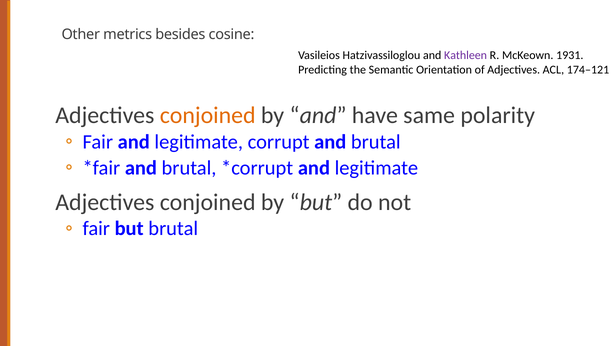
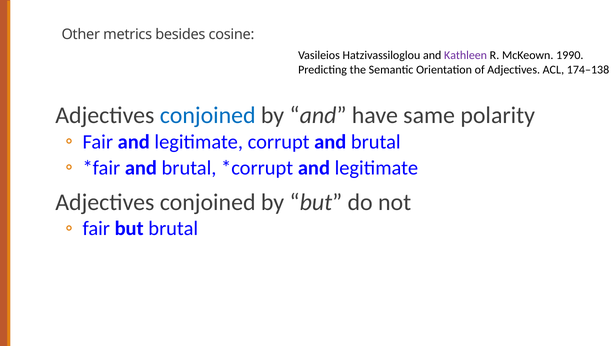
1931: 1931 -> 1990 (570, 55)
174–121: 174–121 -> 174–138 (588, 70)
conjoined colour: orange -> blue (208, 115)
